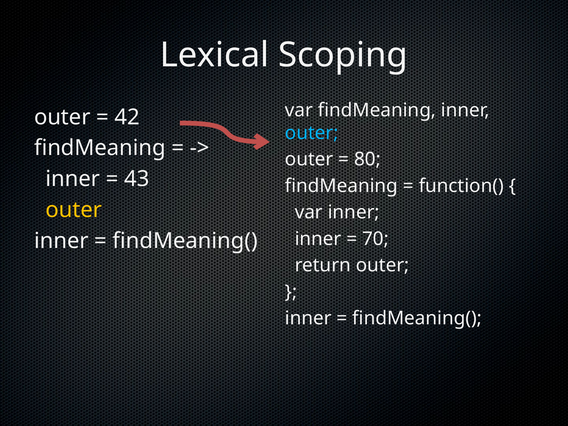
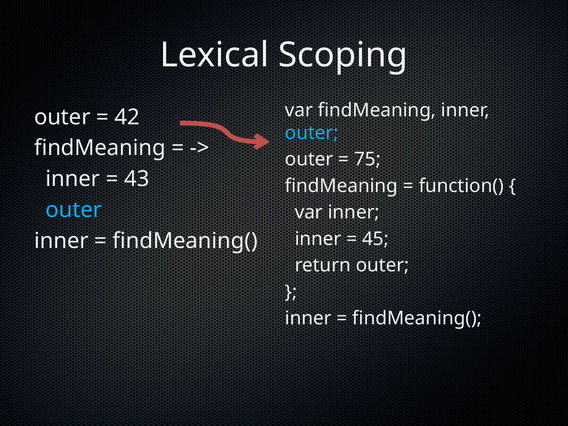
80: 80 -> 75 (367, 159)
outer colour: yellow -> light blue (74, 210)
70: 70 -> 45 (376, 239)
